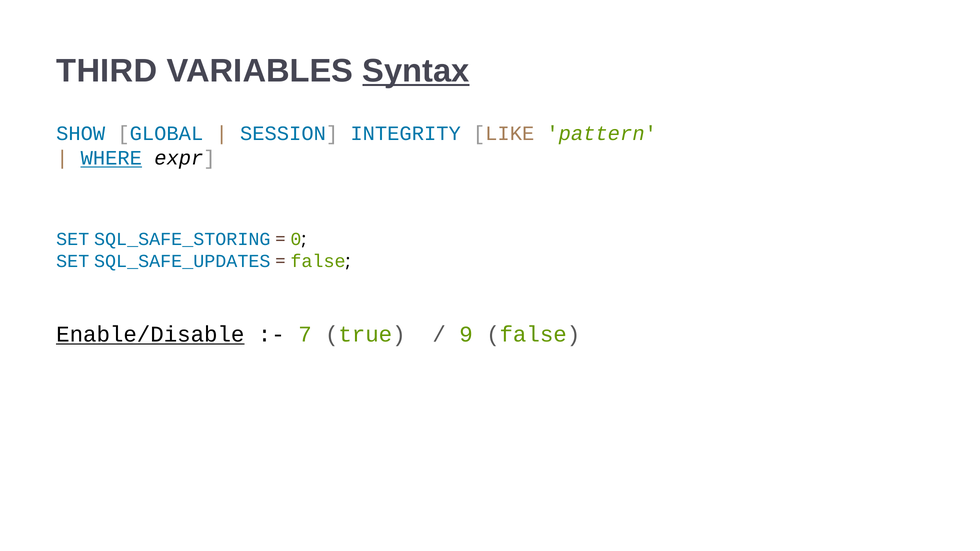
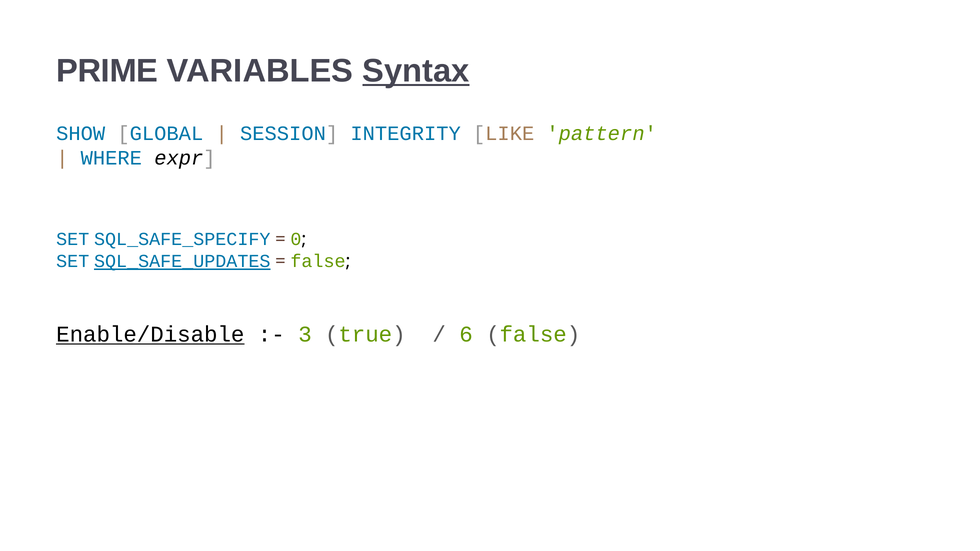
THIRD: THIRD -> PRIME (107, 71)
WHERE underline: present -> none (111, 158)
SQL_SAFE_STORING: SQL_SAFE_STORING -> SQL_SAFE_SPECIFY (182, 239)
SQL_SAFE_UPDATES underline: none -> present (182, 261)
7: 7 -> 3 (305, 334)
9: 9 -> 6 (466, 334)
